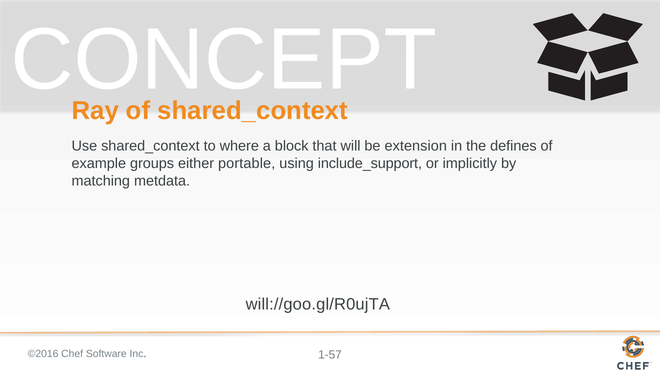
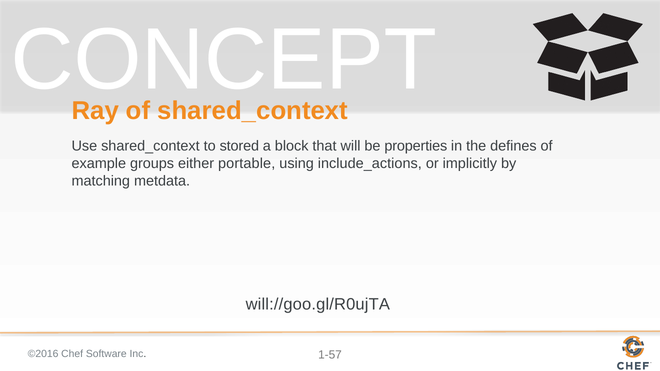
where: where -> stored (239, 146)
extension: extension -> properties (416, 146)
include_support: include_support -> include_actions (370, 164)
